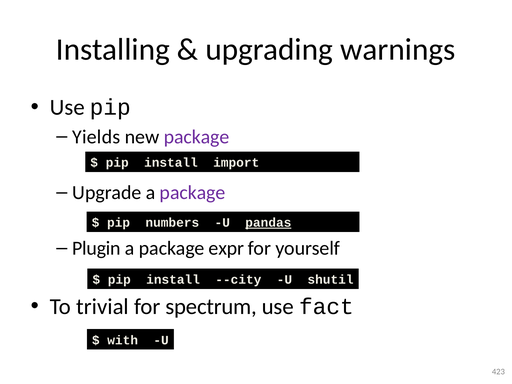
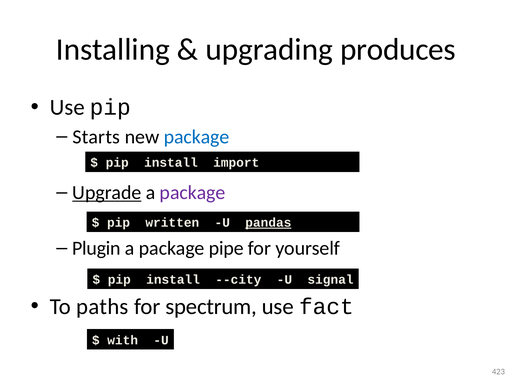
warnings: warnings -> produces (398, 50)
Yields: Yields -> Starts (96, 137)
package colour: purple -> blue (197, 137)
Upgrade underline: none -> present (107, 193)
numbers: numbers -> written (172, 223)
expr: expr -> pipe (226, 248)
shutil: shutil -> signal (331, 280)
trivial: trivial -> paths (102, 307)
